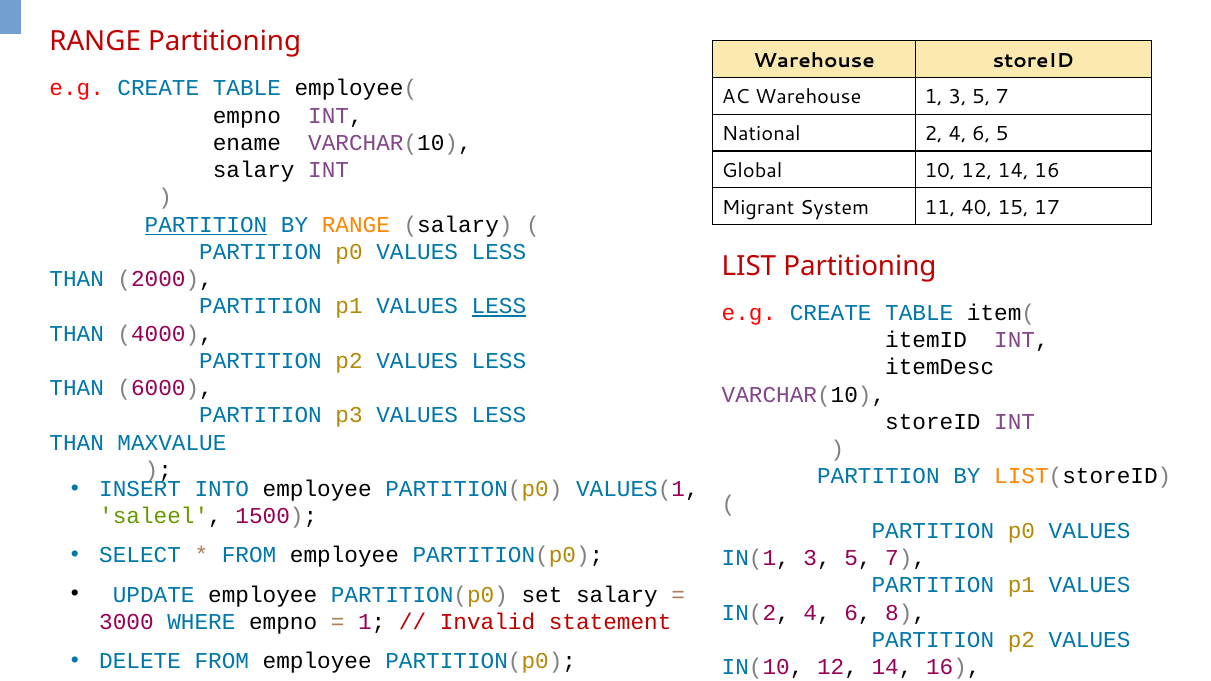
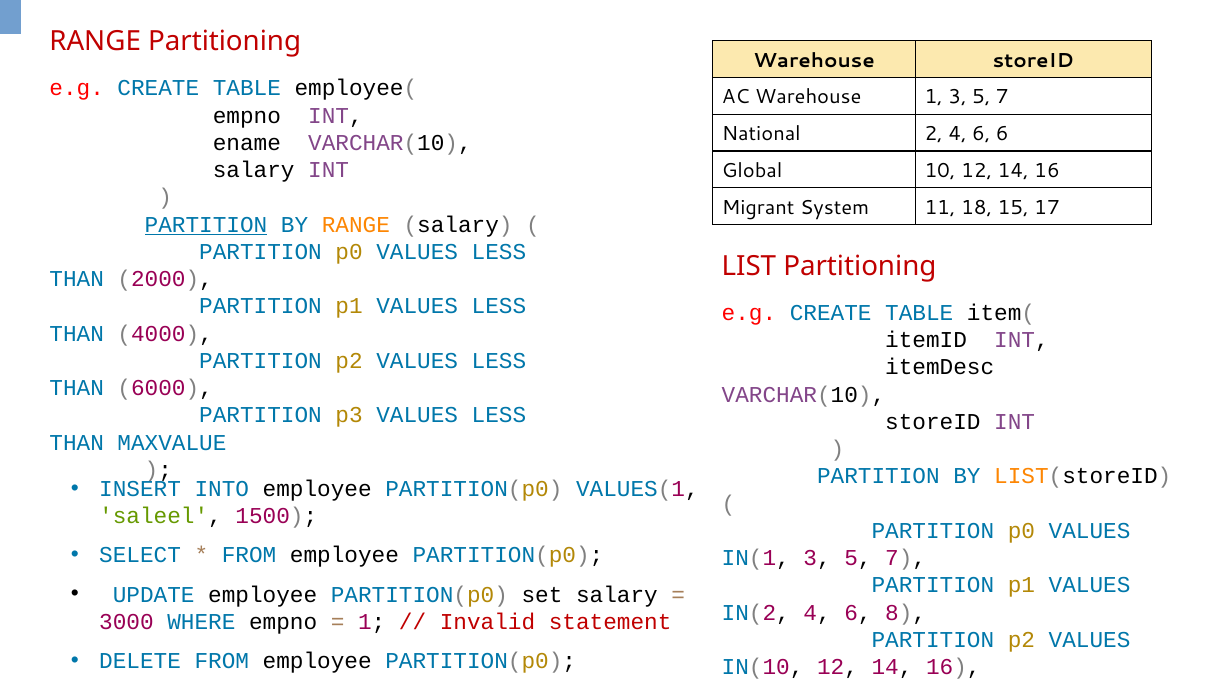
6 5: 5 -> 6 (1002, 134)
40: 40 -> 18 (977, 208)
LESS underline: present -> none (499, 306)
